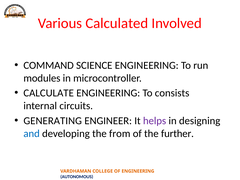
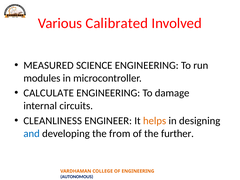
Calculated: Calculated -> Calibrated (117, 23)
COMMAND: COMMAND -> MEASURED (49, 65)
consists: consists -> damage (172, 93)
GENERATING: GENERATING -> CLEANLINESS (53, 121)
helps colour: purple -> orange (155, 121)
